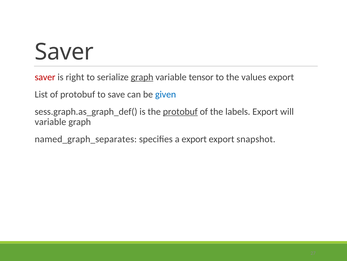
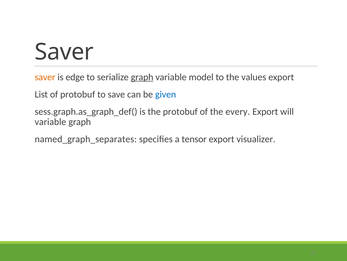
saver colour: red -> orange (45, 77)
right: right -> edge (75, 77)
tensor: tensor -> model (201, 77)
protobuf underline: present -> none (180, 111)
labels: labels -> every (238, 111)
a export: export -> tensor (194, 139)
snapshot: snapshot -> visualizer (256, 139)
